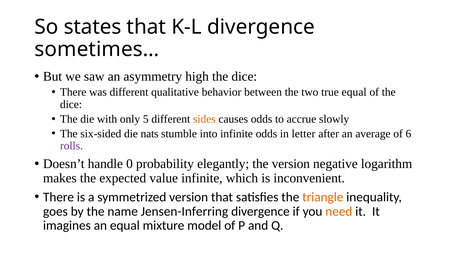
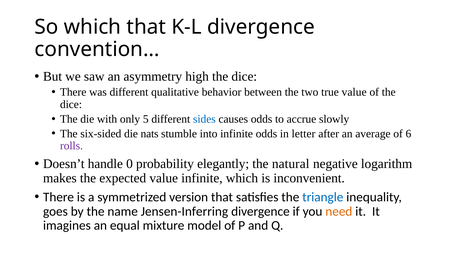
So states: states -> which (93, 27)
sometimes…: sometimes… -> convention… (97, 49)
true equal: equal -> value (354, 92)
sides colour: orange -> blue (204, 119)
the version: version -> natural (291, 164)
triangle colour: orange -> blue (323, 197)
